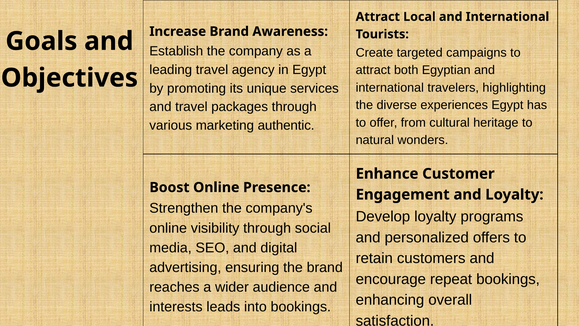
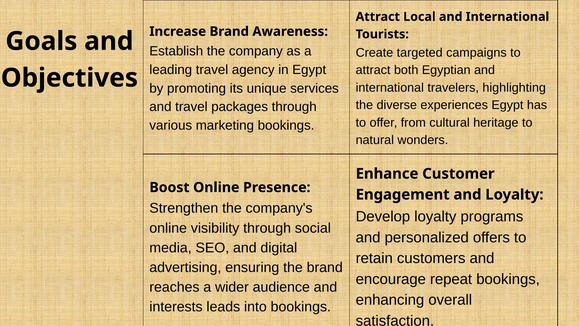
marketing authentic: authentic -> bookings (286, 125)
